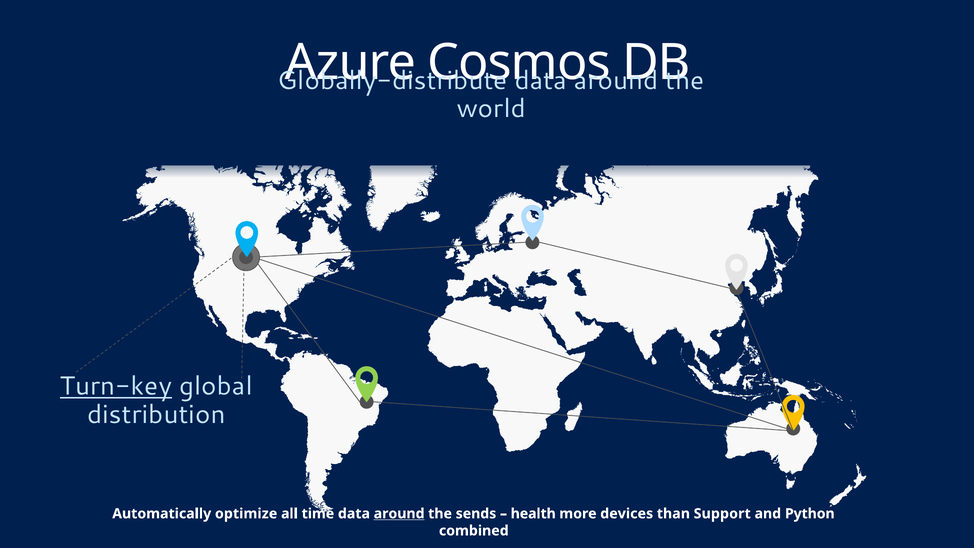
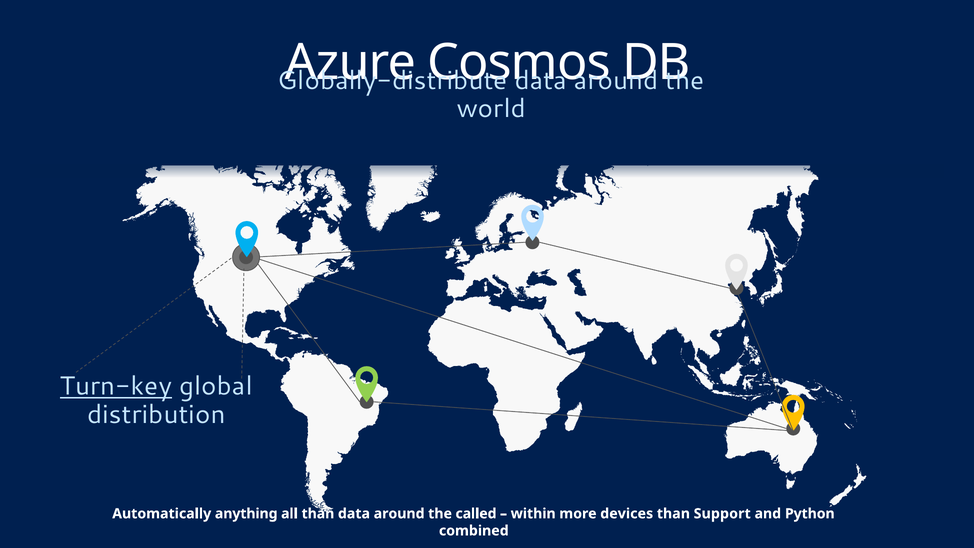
optimize: optimize -> anything (246, 513)
all time: time -> than (318, 513)
around underline: present -> none (399, 513)
sends: sends -> called (476, 513)
health: health -> within (533, 513)
